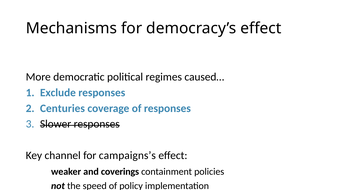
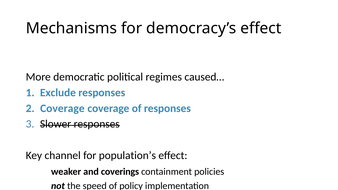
Centuries: Centuries -> Coverage (62, 108)
campaigns’s: campaigns’s -> population’s (127, 155)
